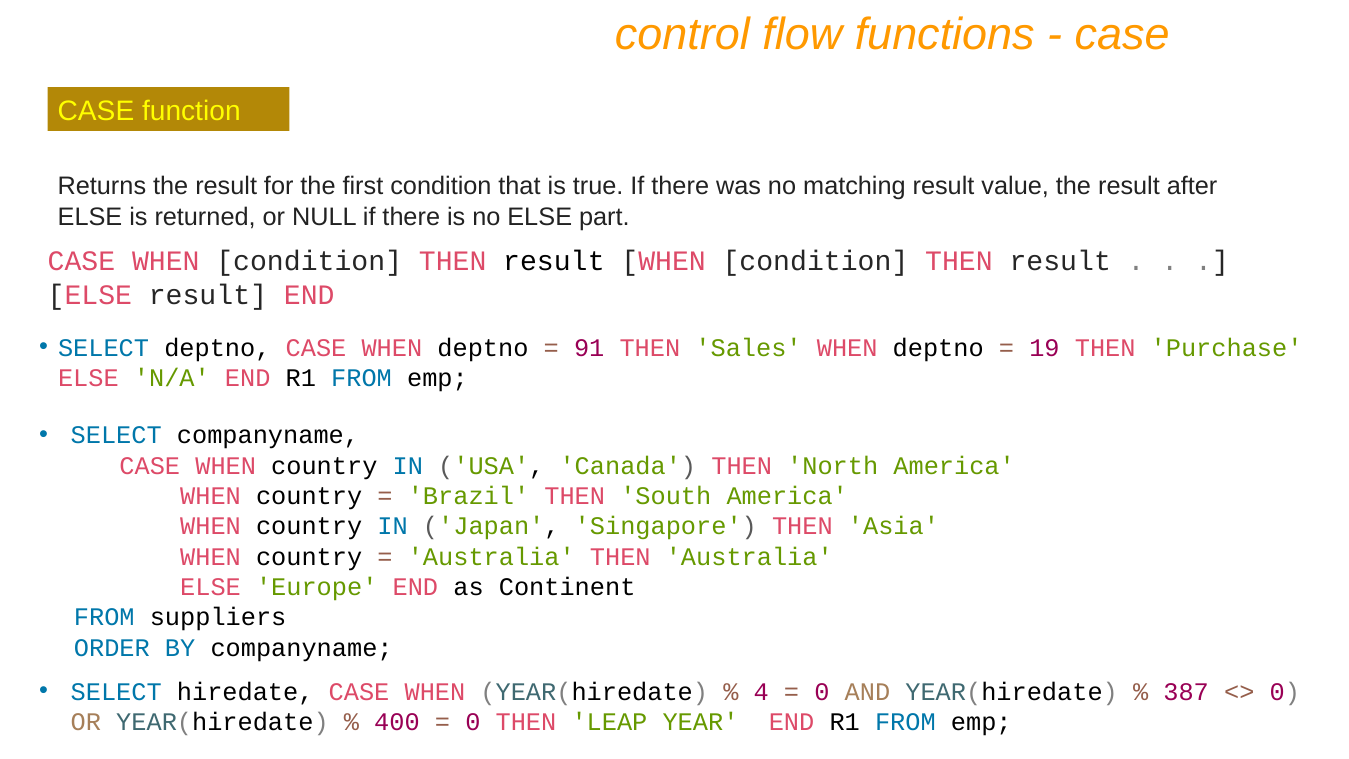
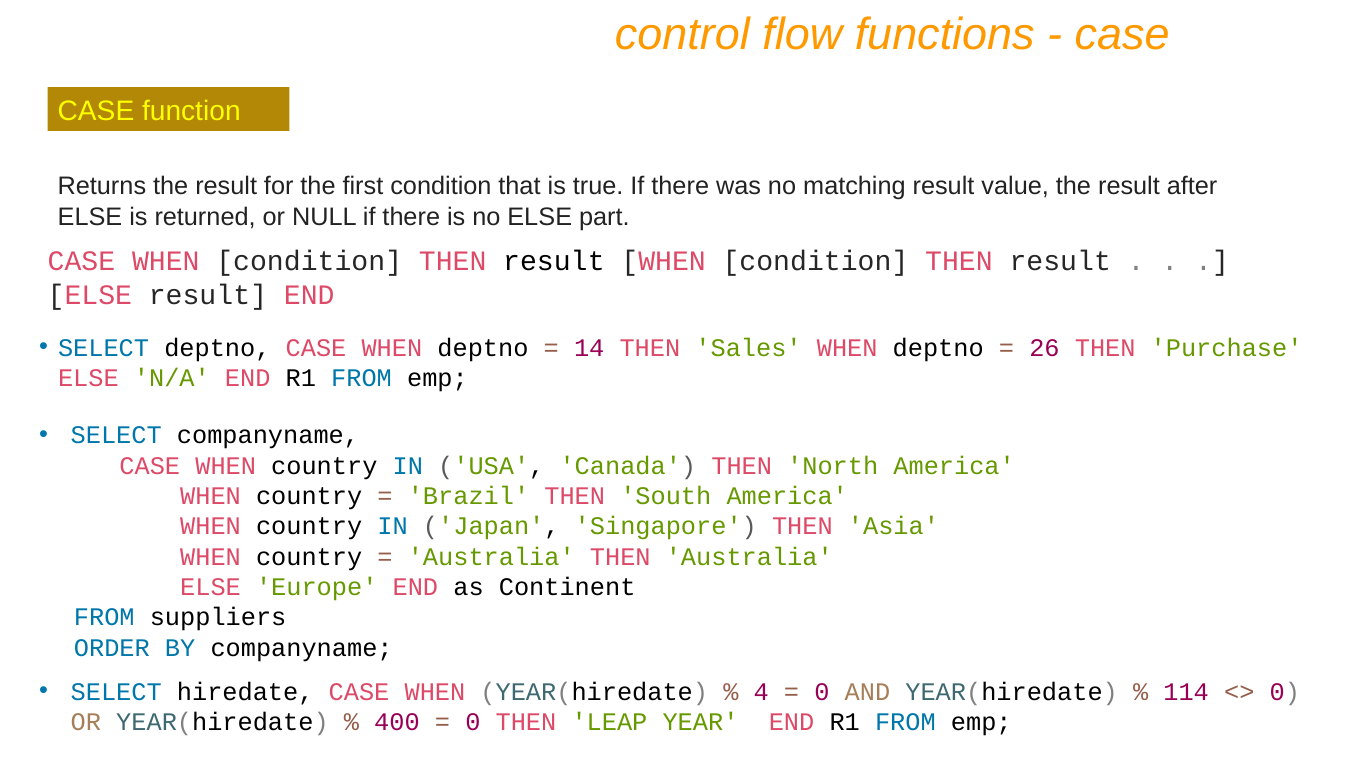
91: 91 -> 14 (589, 348)
19: 19 -> 26 (1044, 348)
387: 387 -> 114 (1186, 692)
